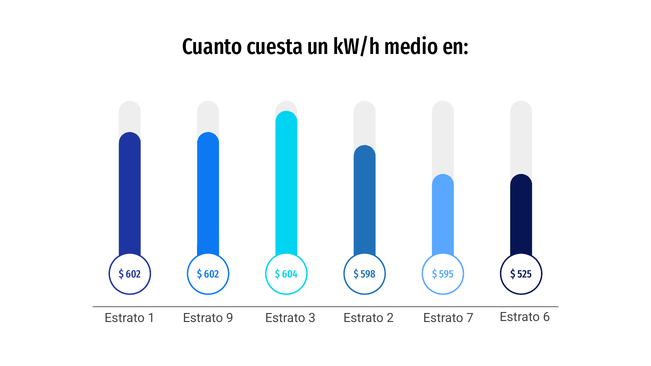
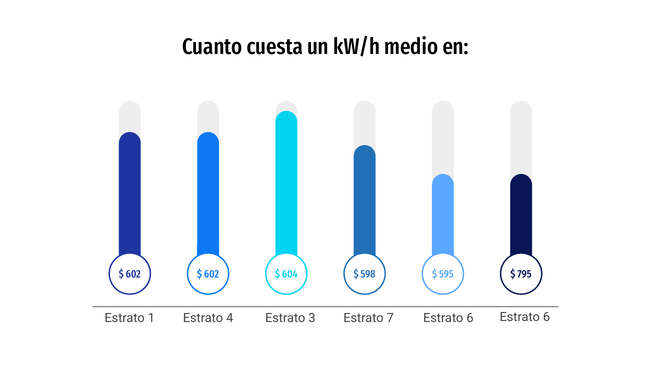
525: 525 -> 795 (525, 274)
2: 2 -> 7 (390, 318)
7: 7 -> 6 (470, 318)
9: 9 -> 4 (230, 318)
